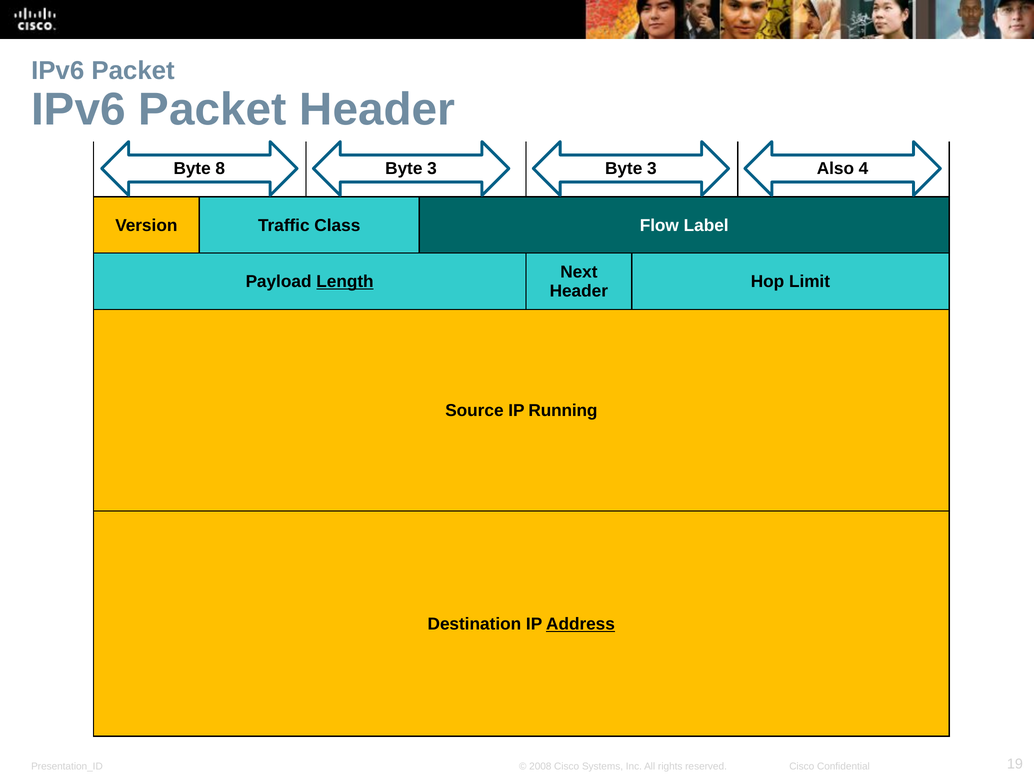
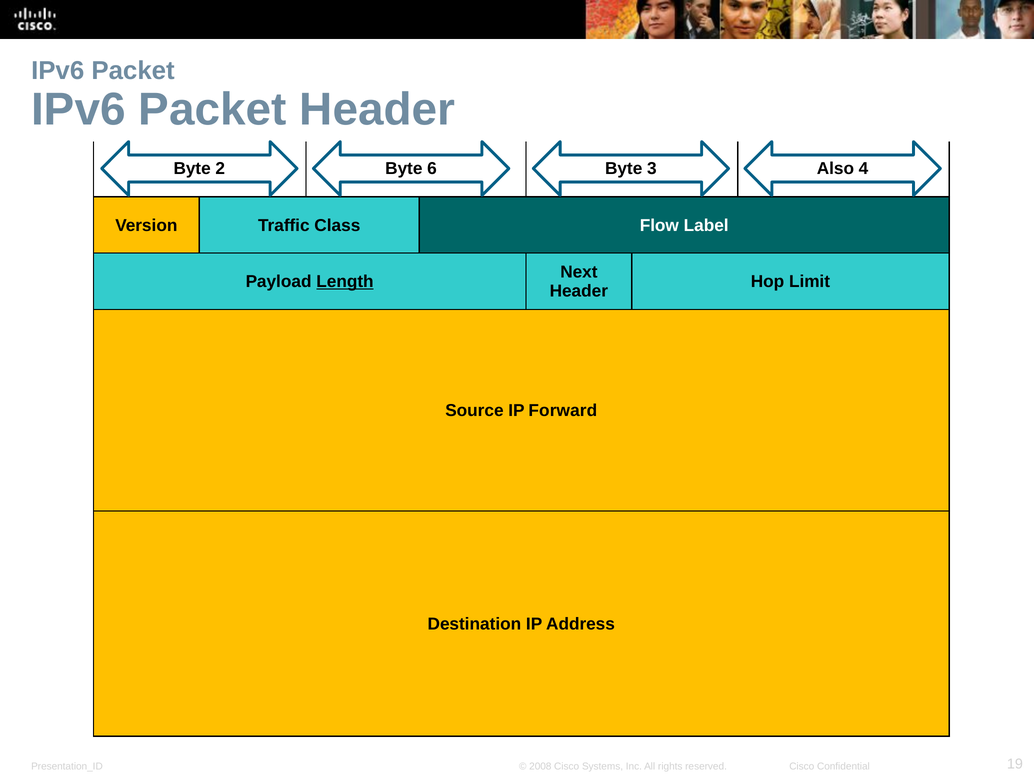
8: 8 -> 2 (220, 168)
3: 3 -> 6 (432, 168)
Running: Running -> Forward (563, 410)
Address underline: present -> none (580, 624)
